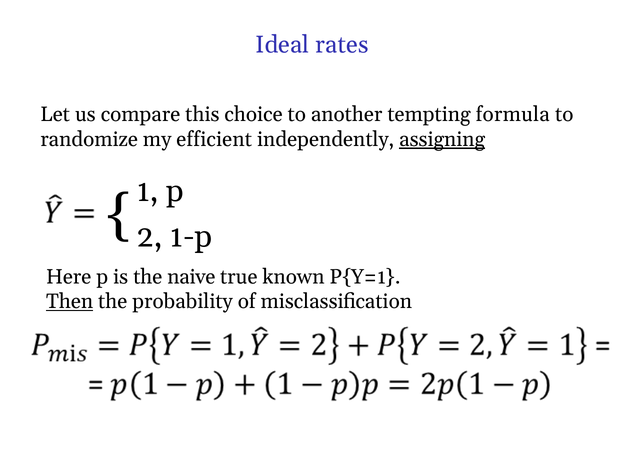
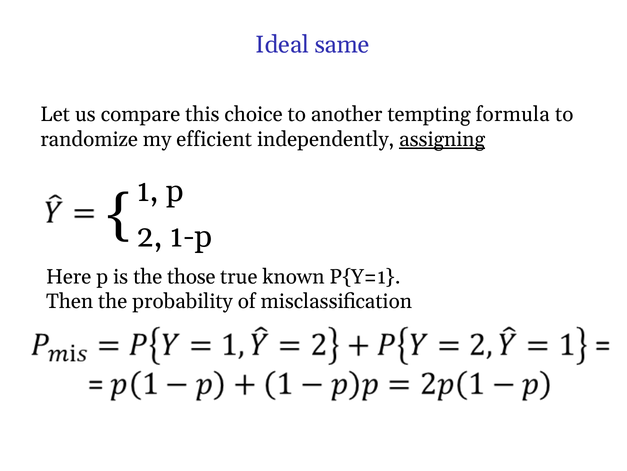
rates: rates -> same (342, 45)
naive: naive -> those (191, 277)
Then underline: present -> none (70, 301)
